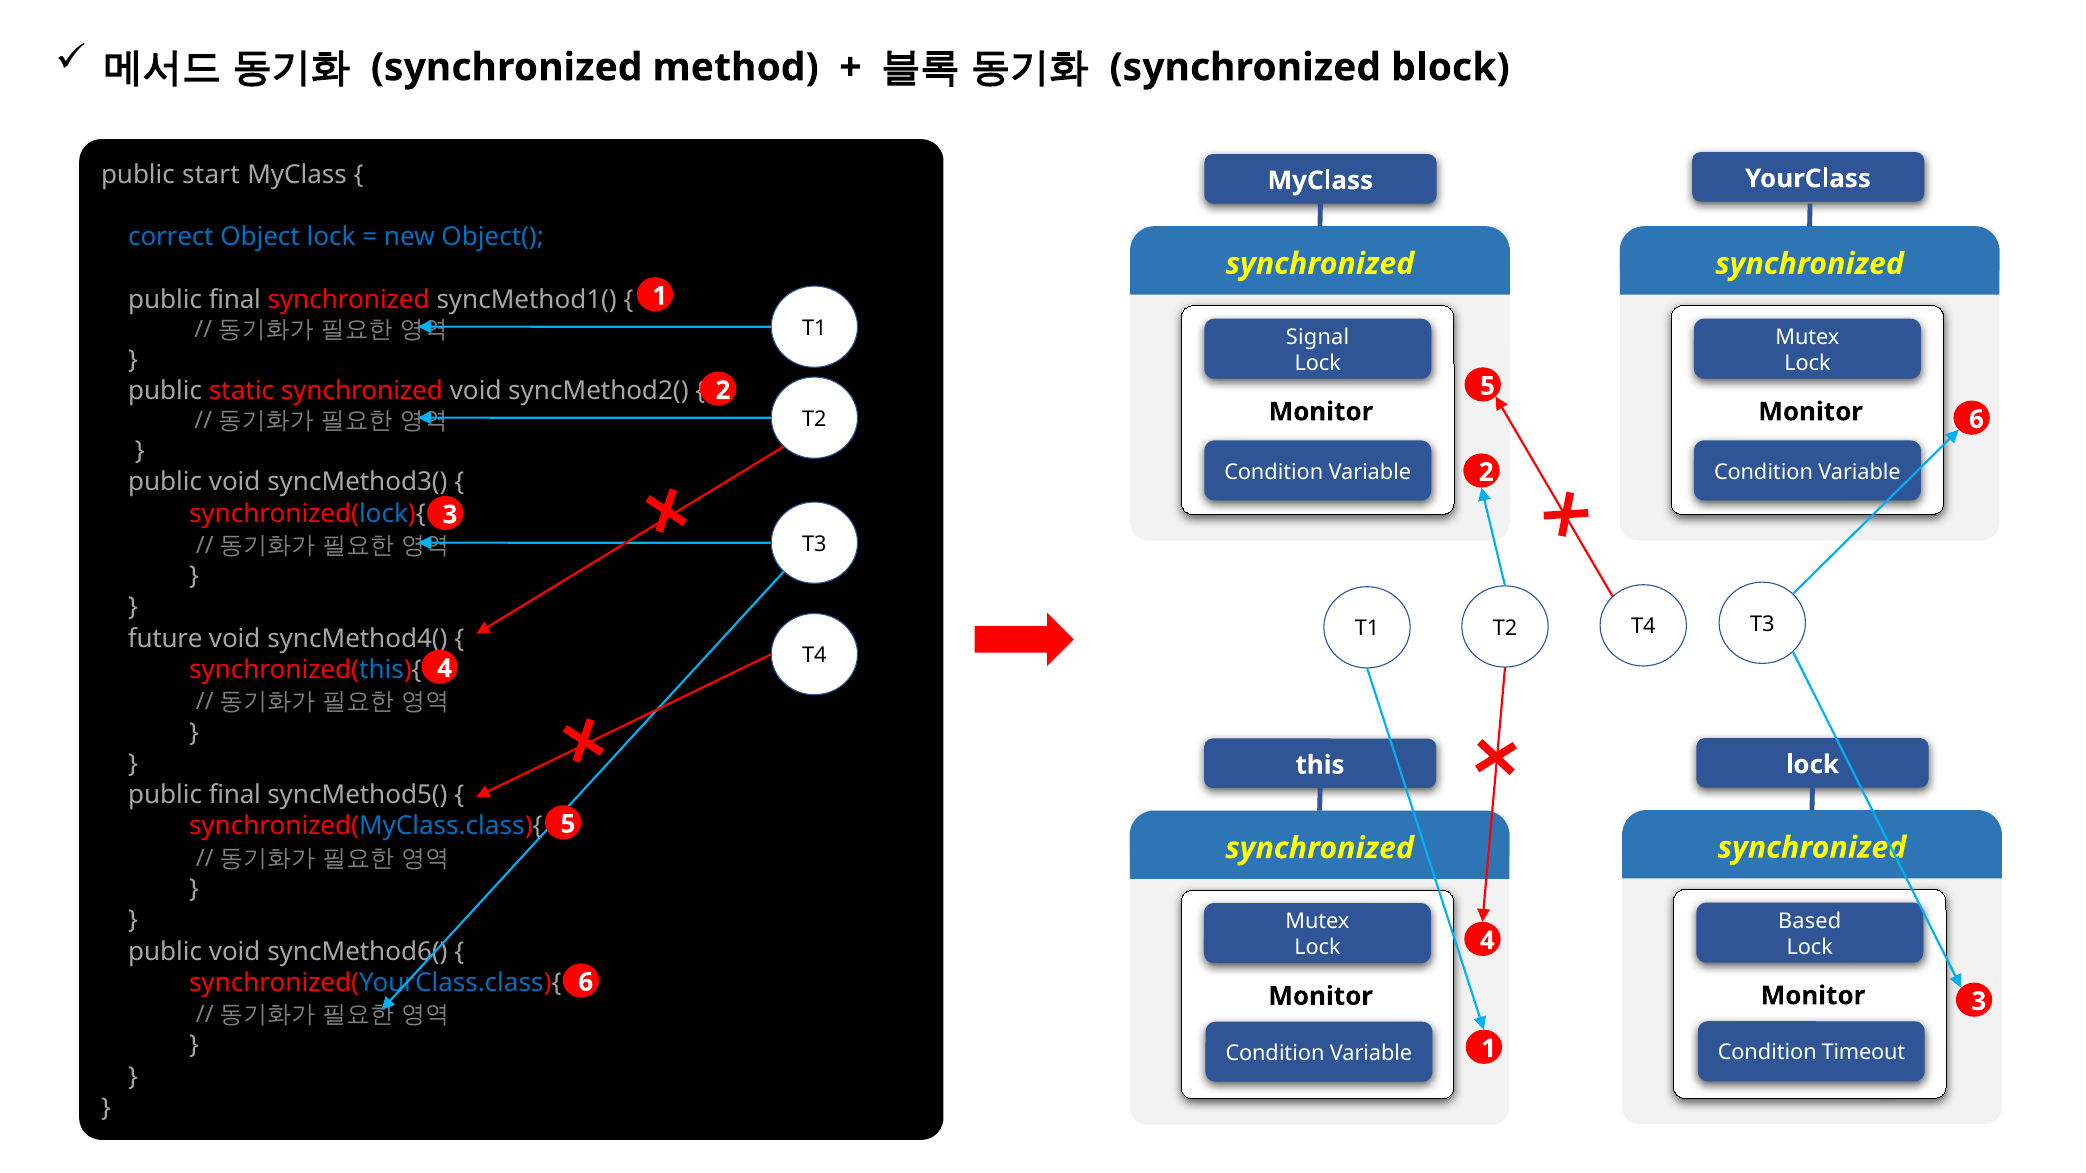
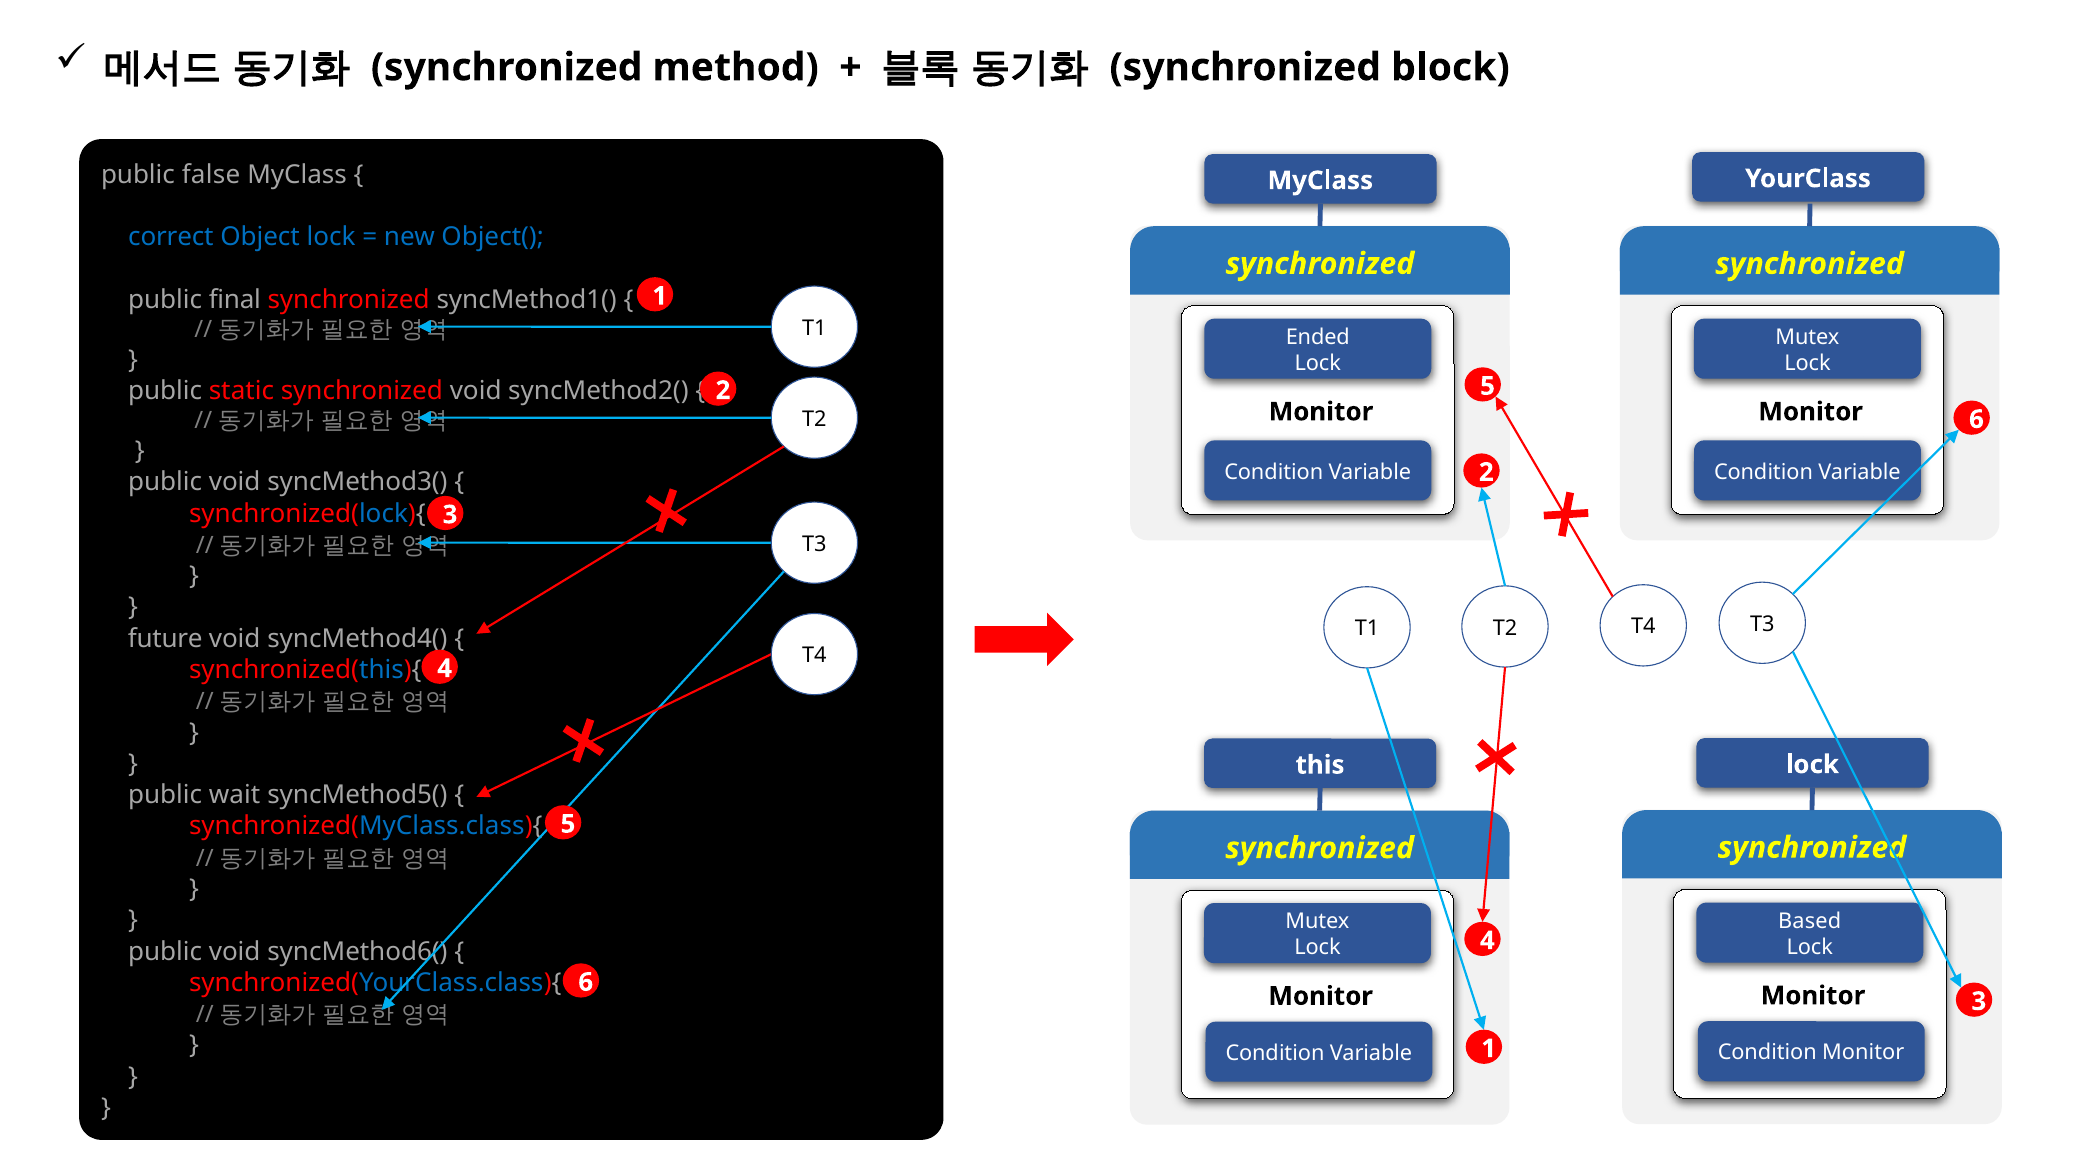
start: start -> false (211, 175)
Signal: Signal -> Ended (1318, 337)
final: final -> wait (235, 795)
Condition Timeout: Timeout -> Monitor (1863, 1053)
